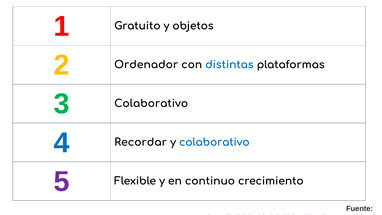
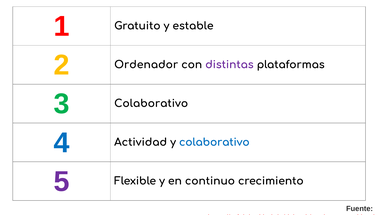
objetos: objetos -> estable (193, 26)
distintas colour: blue -> purple (229, 65)
Recordar: Recordar -> Actividad (141, 142)
